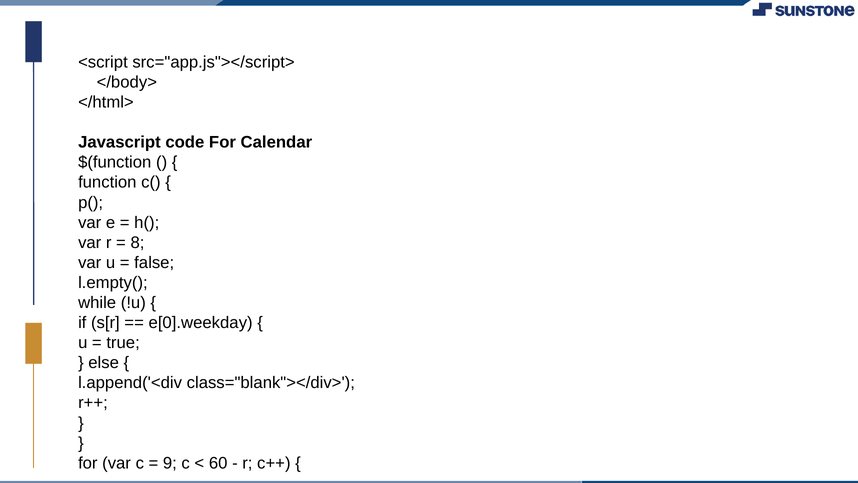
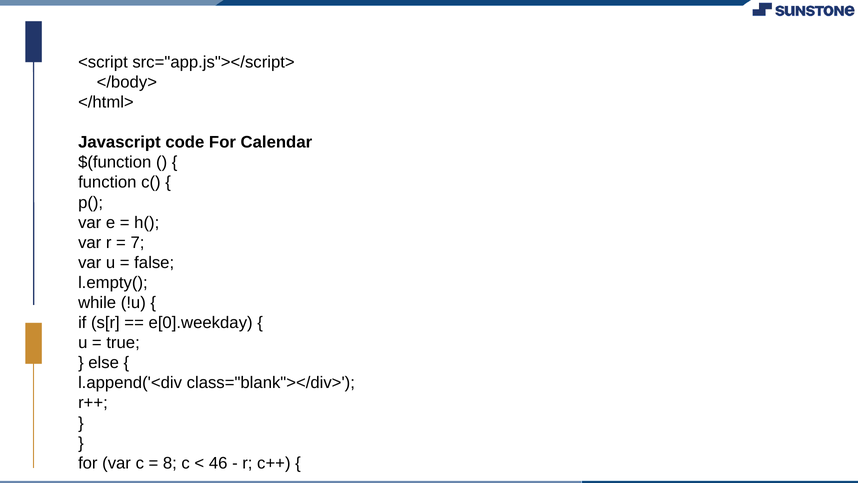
8: 8 -> 7 (137, 242)
9: 9 -> 8 (170, 463)
60: 60 -> 46 (218, 463)
